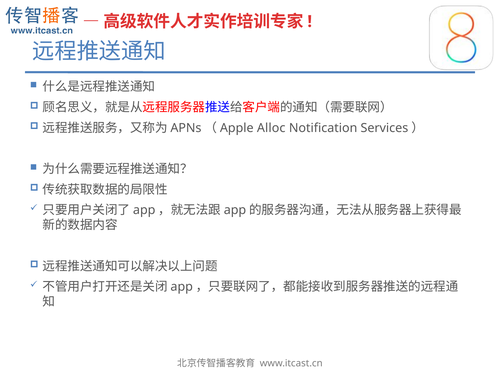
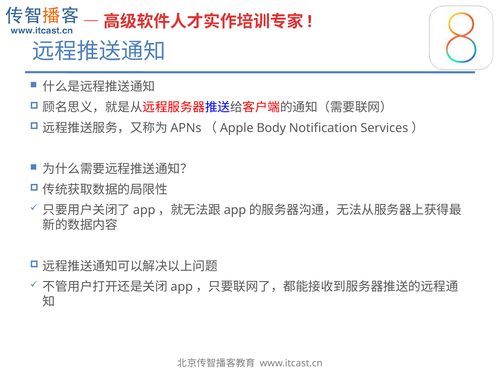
Alloc: Alloc -> Body (271, 128)
